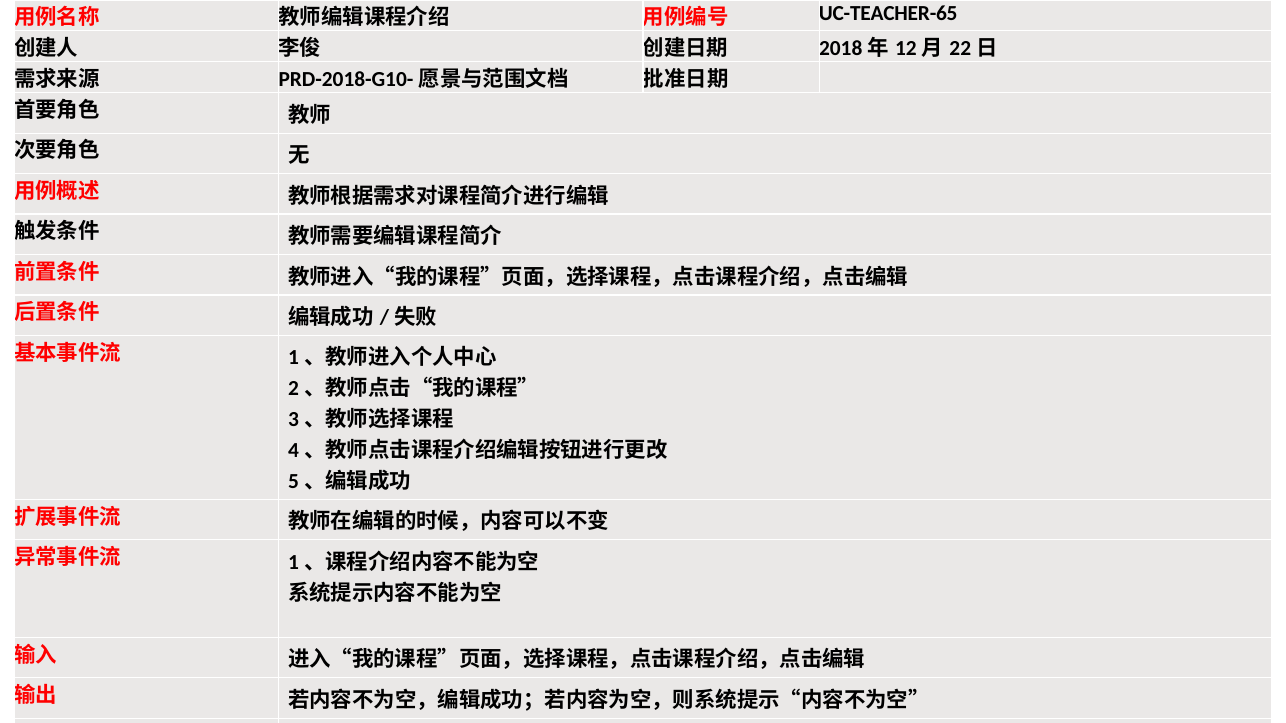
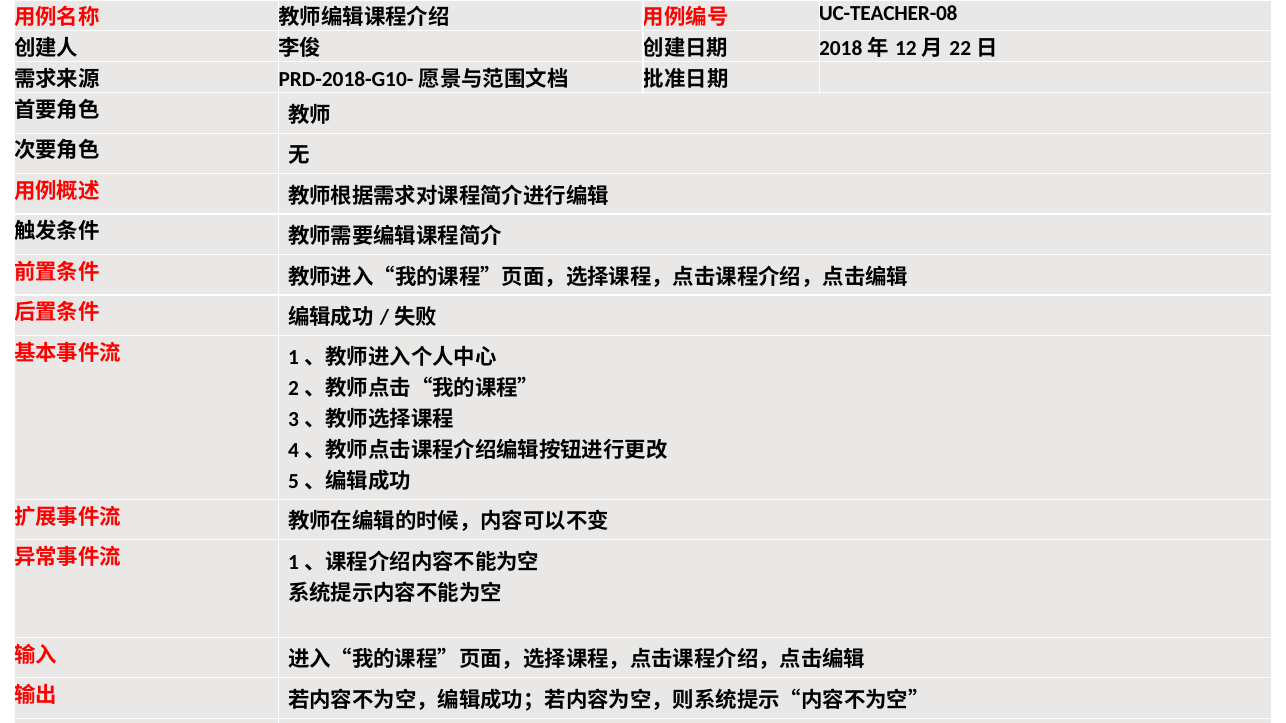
UC-TEACHER-65: UC-TEACHER-65 -> UC-TEACHER-08 (888, 13)
